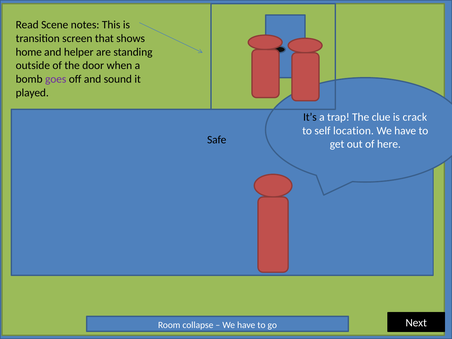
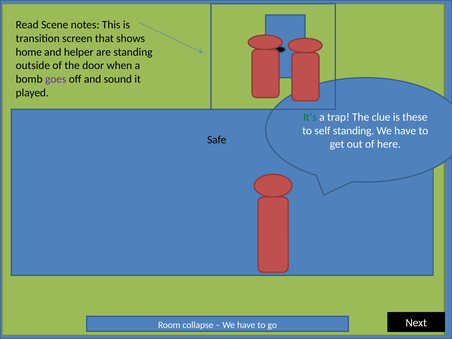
It’s colour: black -> green (310, 117)
crack: crack -> these (415, 117)
self location: location -> standing (354, 131)
